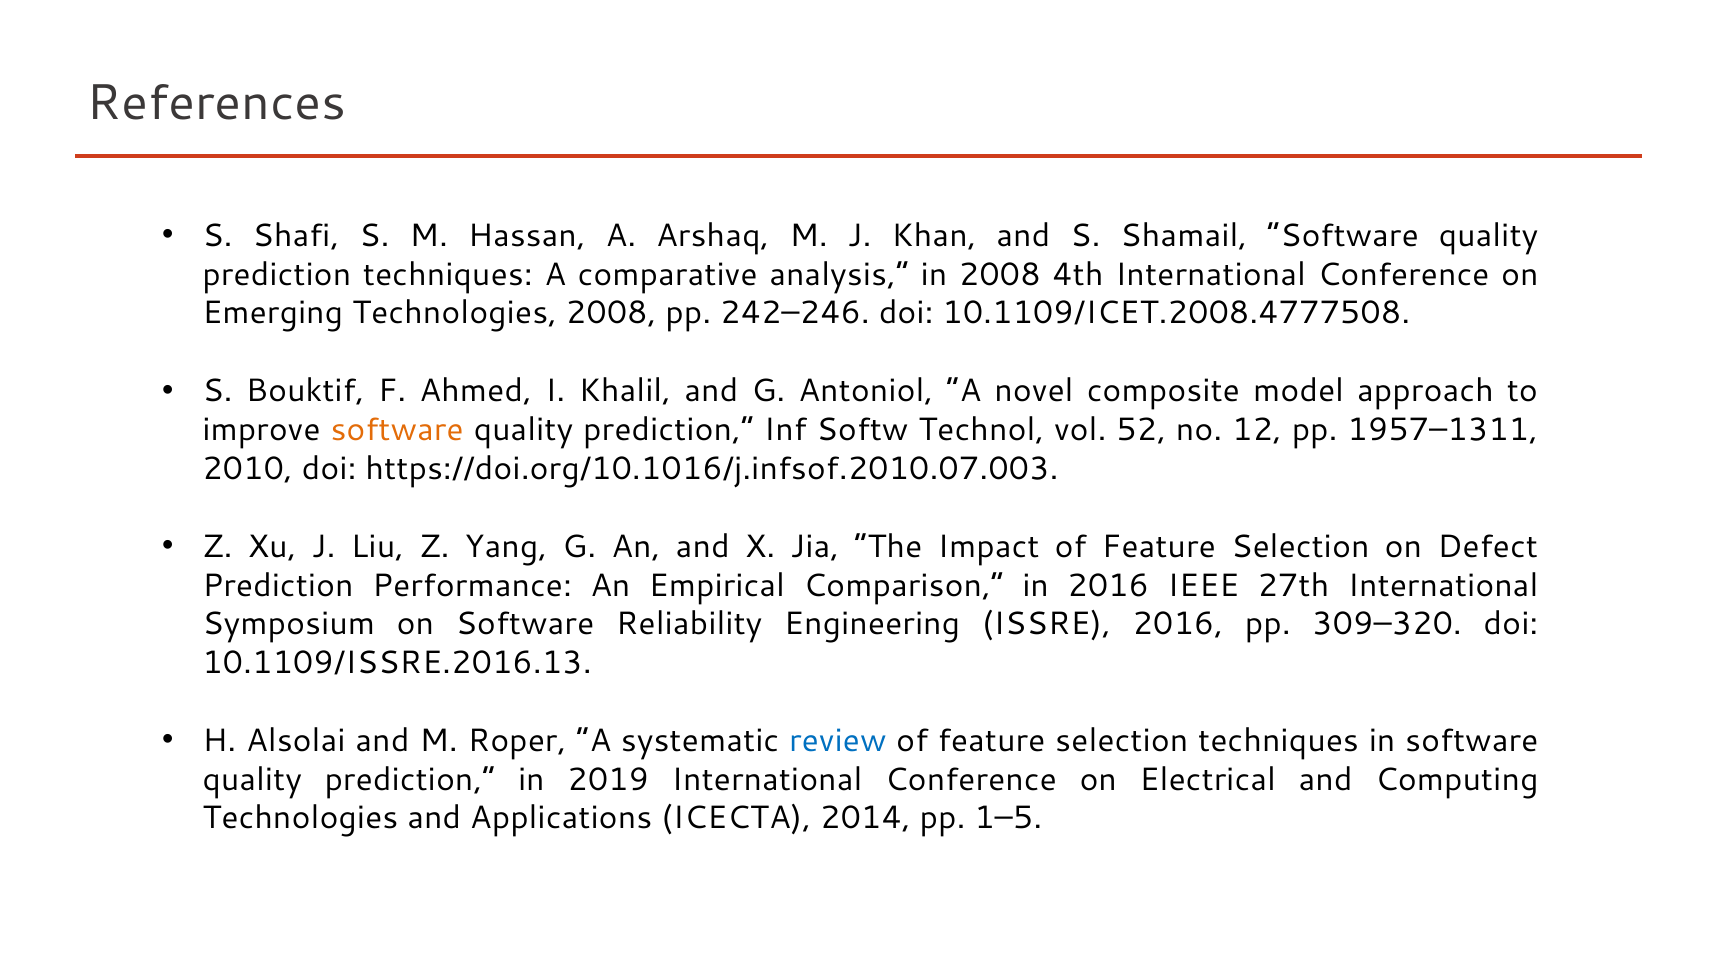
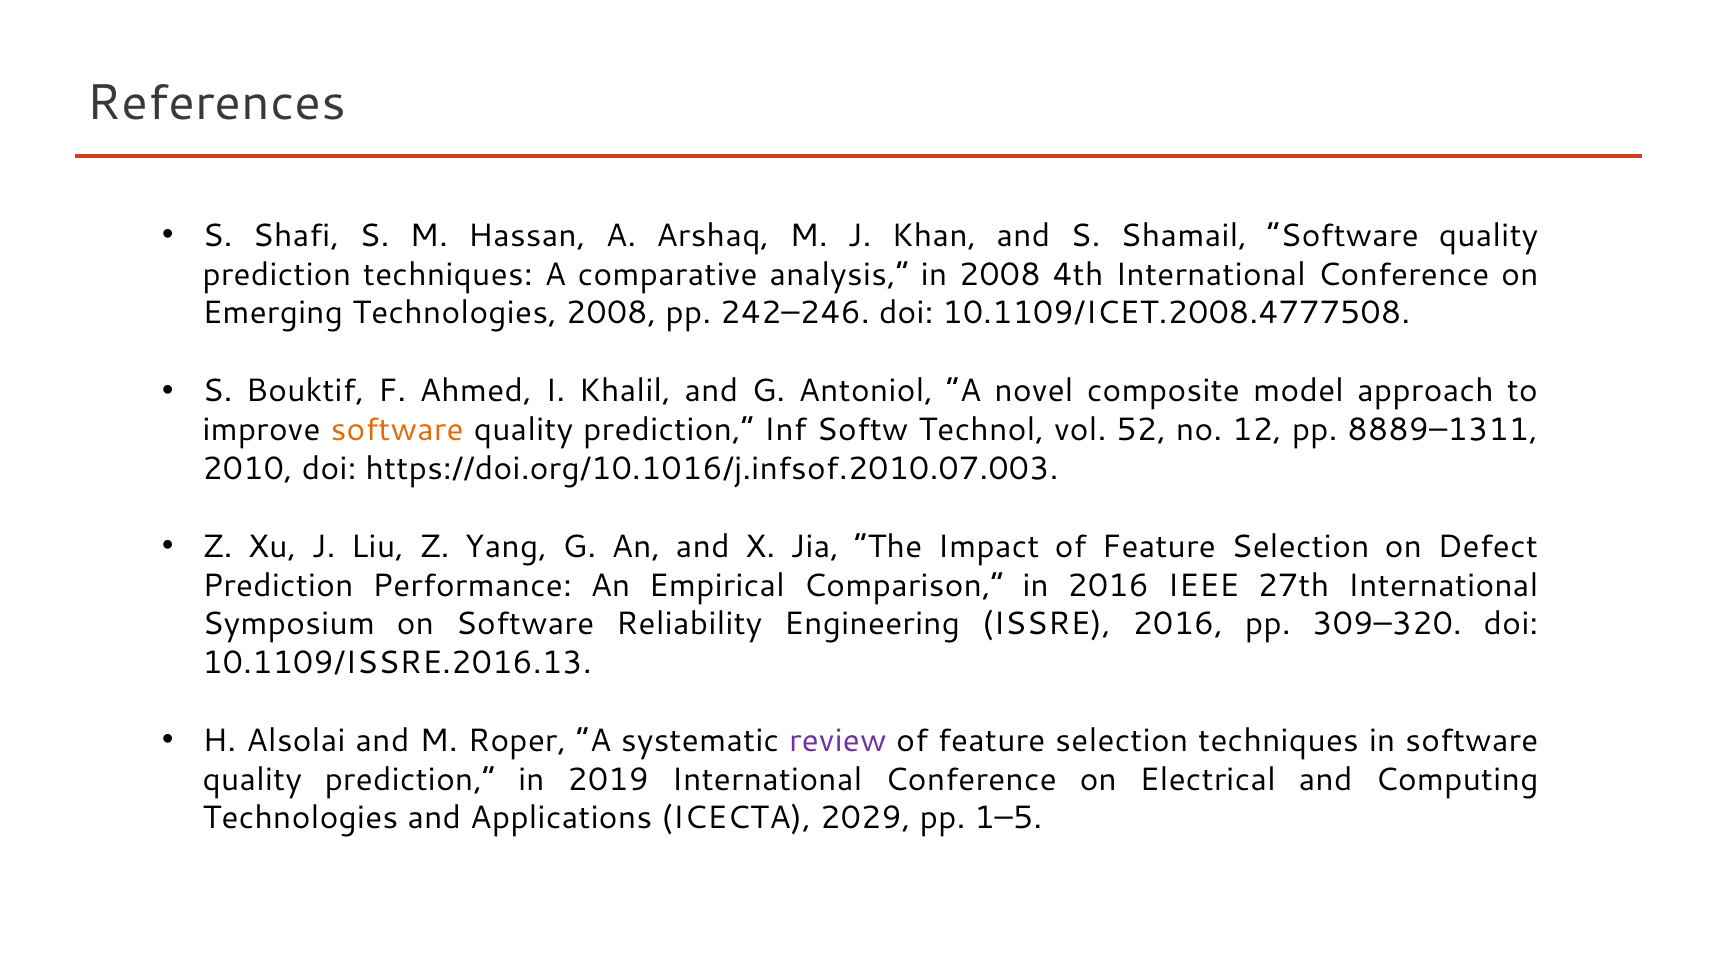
1957–1311: 1957–1311 -> 8889–1311 (1443, 430)
review colour: blue -> purple (838, 740)
2014: 2014 -> 2029 (865, 818)
